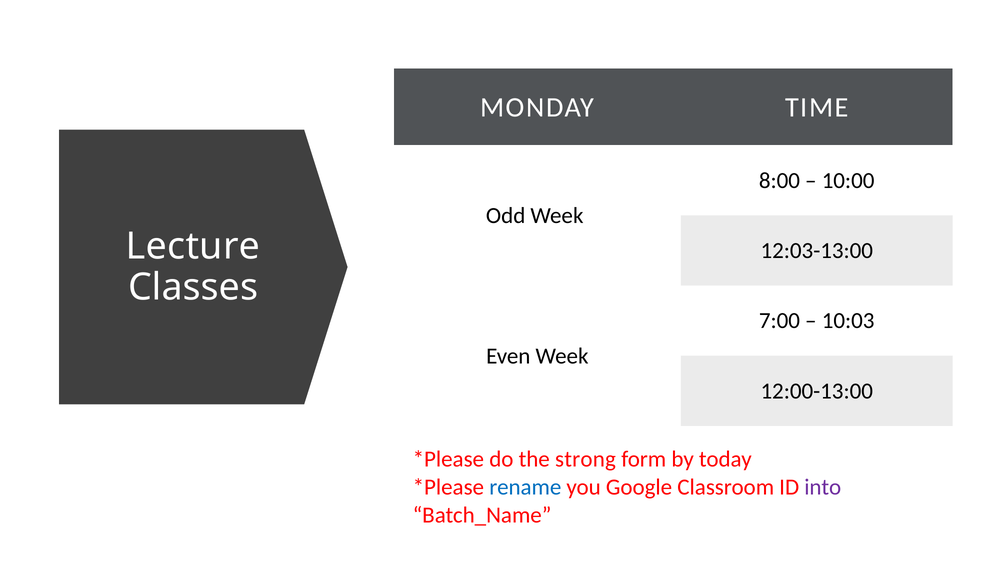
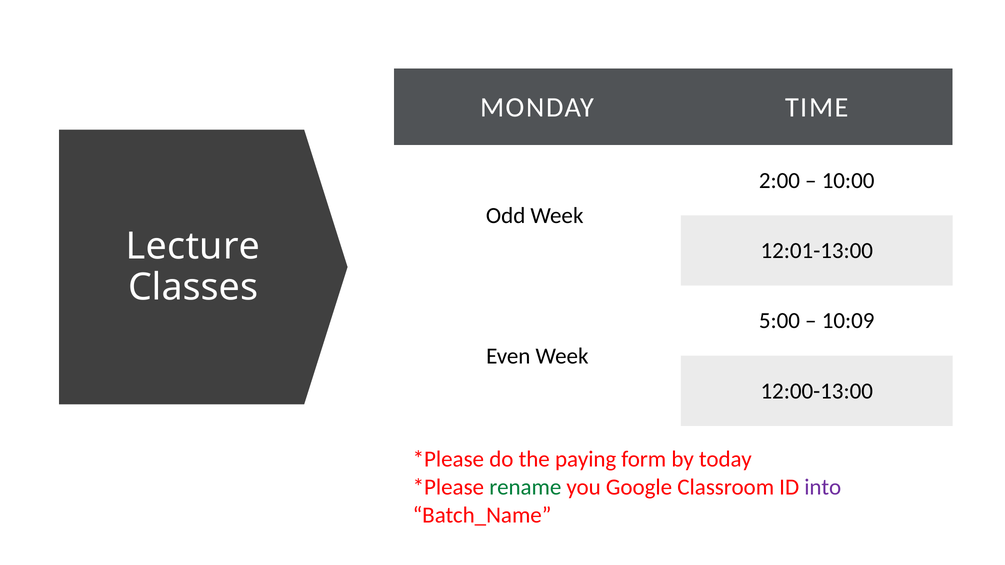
8:00: 8:00 -> 2:00 (779, 181)
12:03-13:00: 12:03-13:00 -> 12:01-13:00 (817, 251)
7:00: 7:00 -> 5:00 (779, 321)
10:03: 10:03 -> 10:09 (848, 321)
strong: strong -> paying (586, 459)
rename colour: blue -> green (525, 487)
